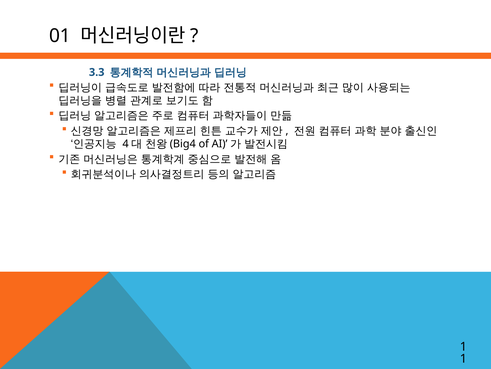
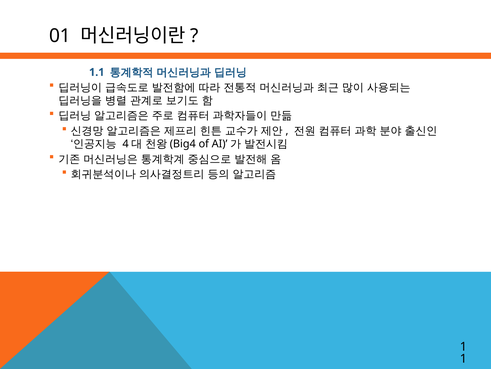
3.3: 3.3 -> 1.1 (97, 72)
